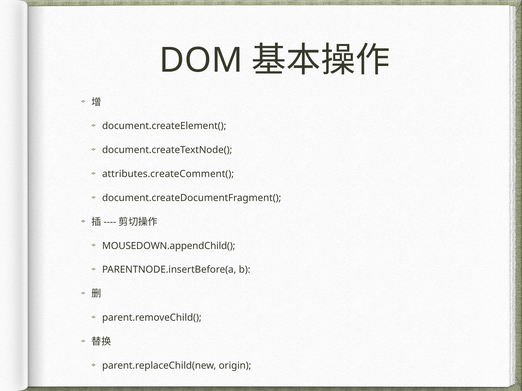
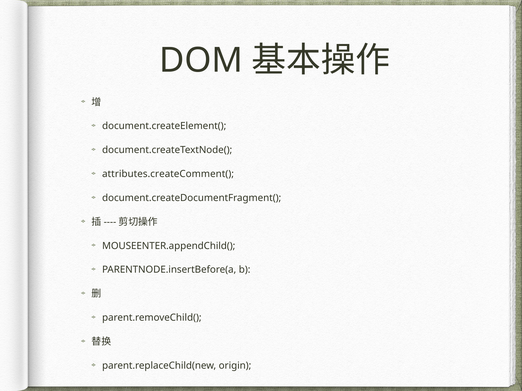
MOUSEDOWN.appendChild(: MOUSEDOWN.appendChild( -> MOUSEENTER.appendChild( (169, 246)
